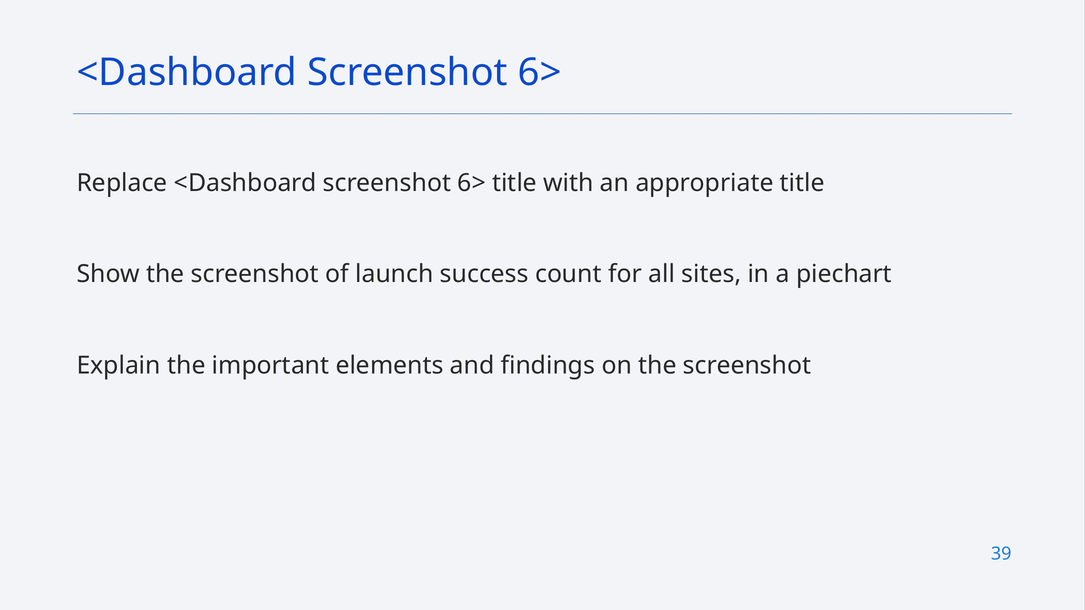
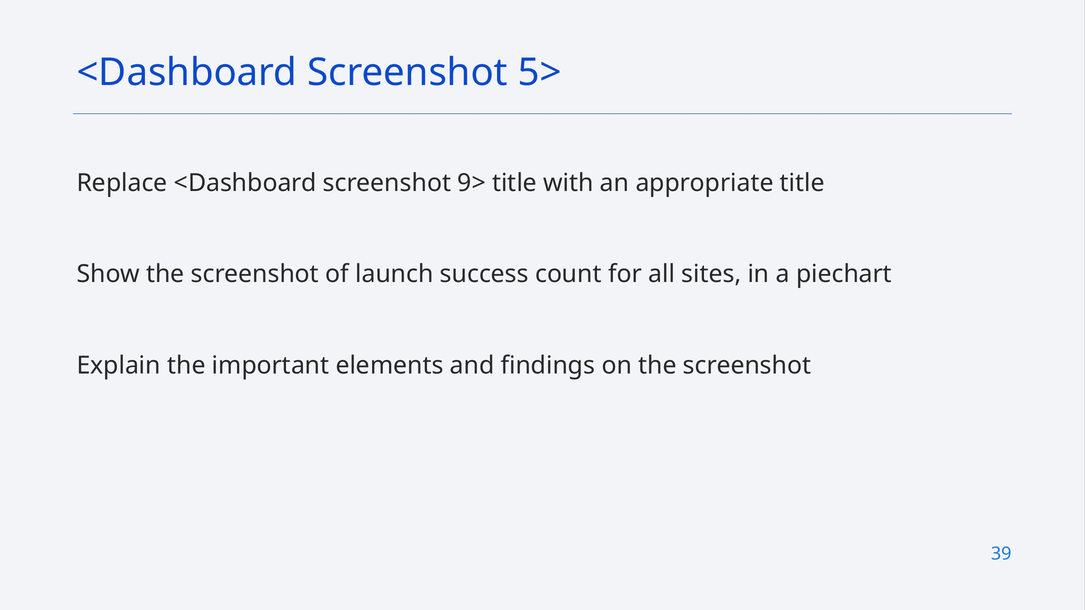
6>: 6> -> 5> (540, 72)
Replace <Dashboard screenshot 6>: 6> -> 9> (472, 183)
